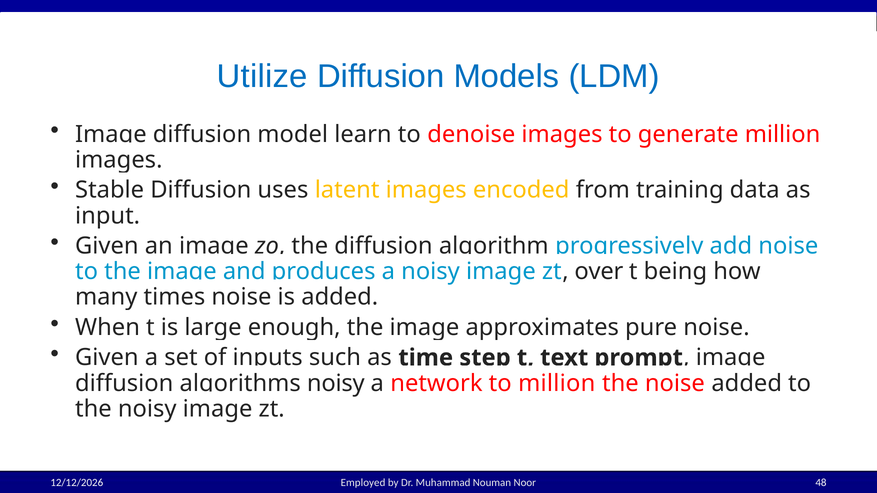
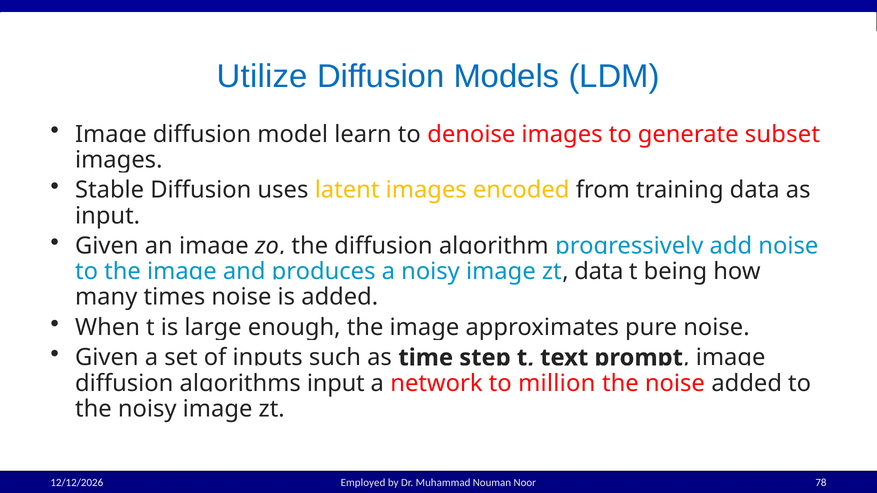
generate million: million -> subset (782, 134)
zt over: over -> data (599, 272)
noisy: noisy -> input (336, 383)
48: 48 -> 78 (821, 483)
